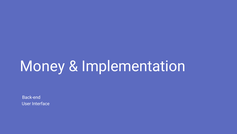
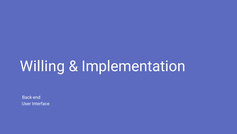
Money: Money -> Willing (42, 66)
